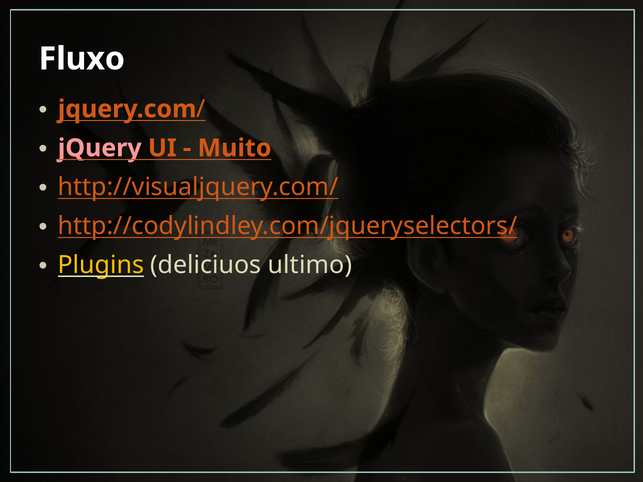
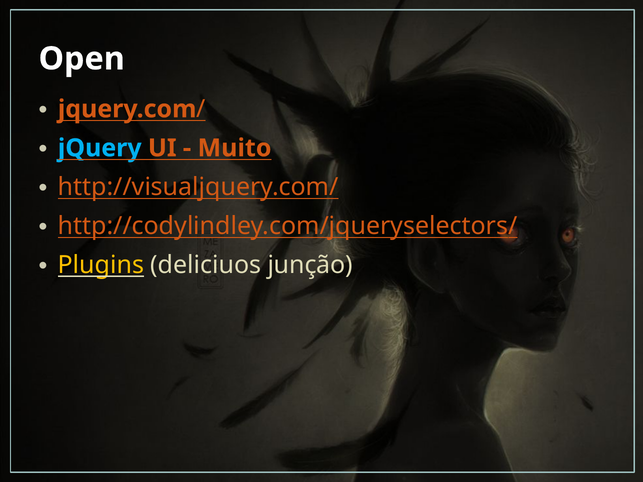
Fluxo: Fluxo -> Open (82, 59)
jQuery colour: pink -> light blue (100, 148)
ultimo: ultimo -> junção (310, 265)
